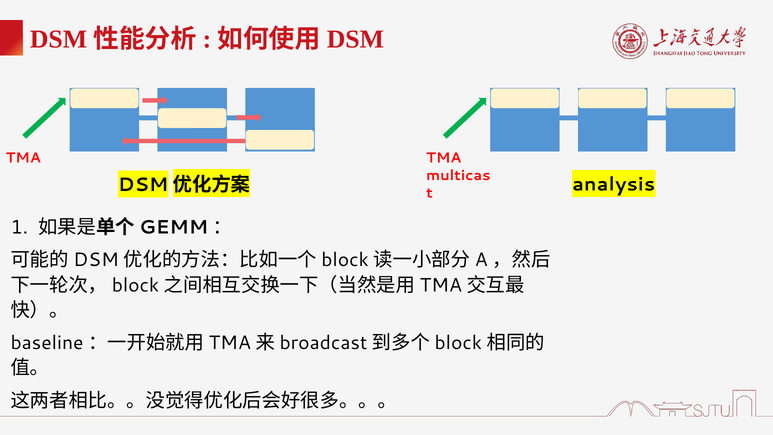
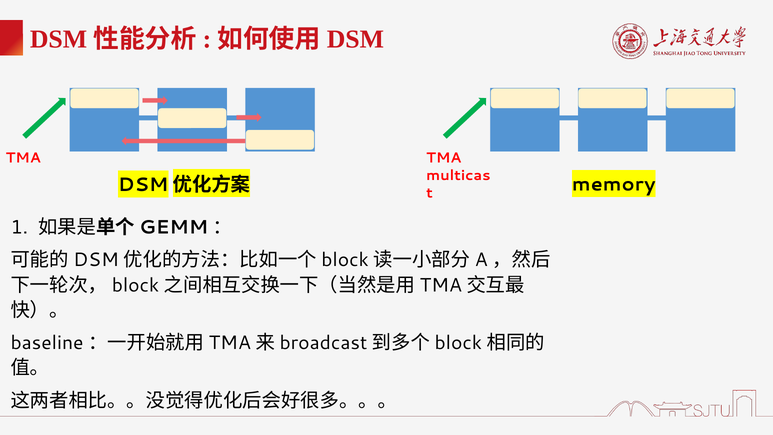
analysis: analysis -> memory (614, 185)
